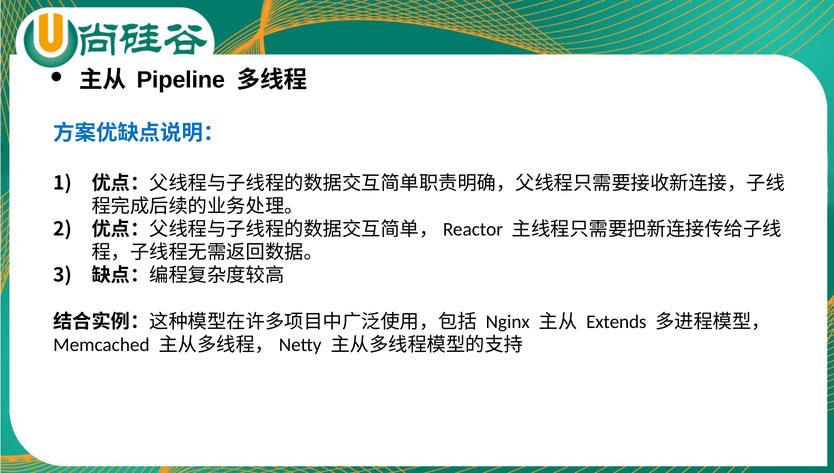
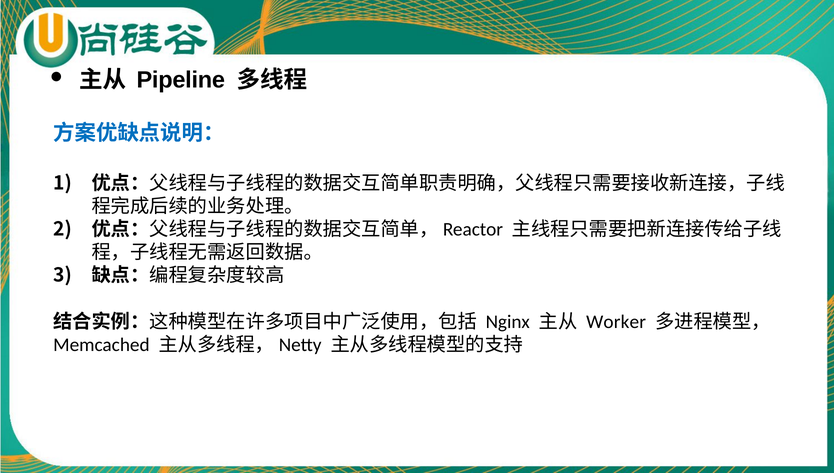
Extends: Extends -> Worker (616, 322)
